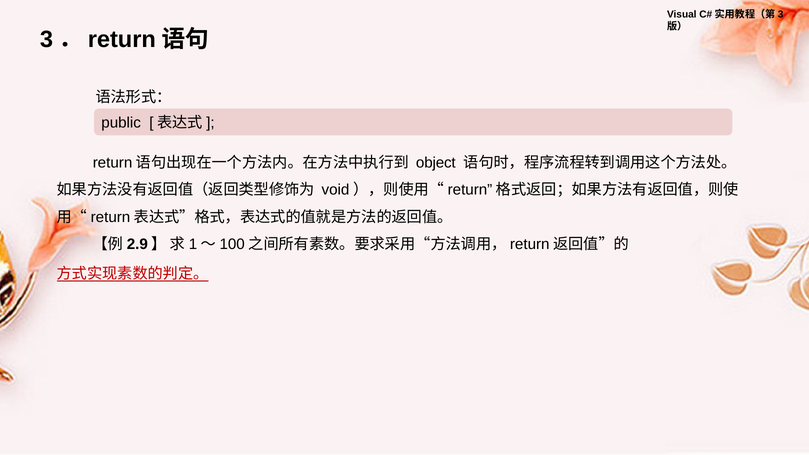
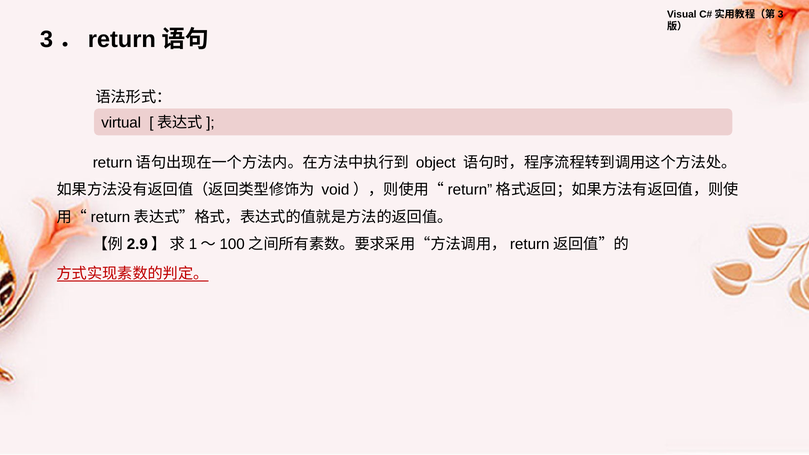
public: public -> virtual (121, 123)
